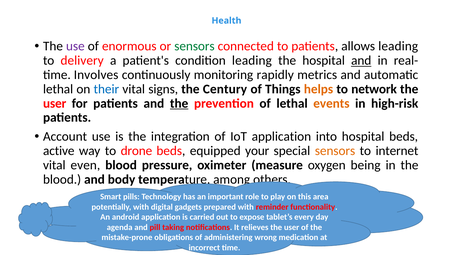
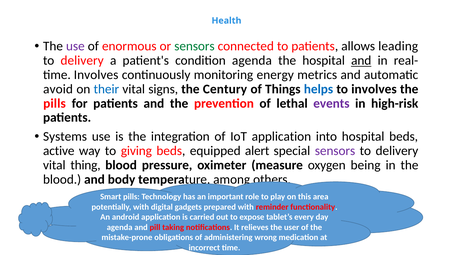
condition leading: leading -> agenda (252, 60)
rapidly: rapidly -> energy (275, 75)
lethal: lethal -> avoid (58, 89)
helps colour: orange -> blue (319, 89)
to network: network -> involves (374, 89)
user: user -> pills (55, 103)
the underline: present -> none (179, 103)
events colour: orange -> purple (331, 103)
Account: Account -> Systems (65, 136)
drone: drone -> giving (136, 151)
your: your -> alert (257, 151)
sensors colour: orange -> purple (335, 151)
internet: internet -> delivery (397, 151)
even: even -> thing (85, 165)
